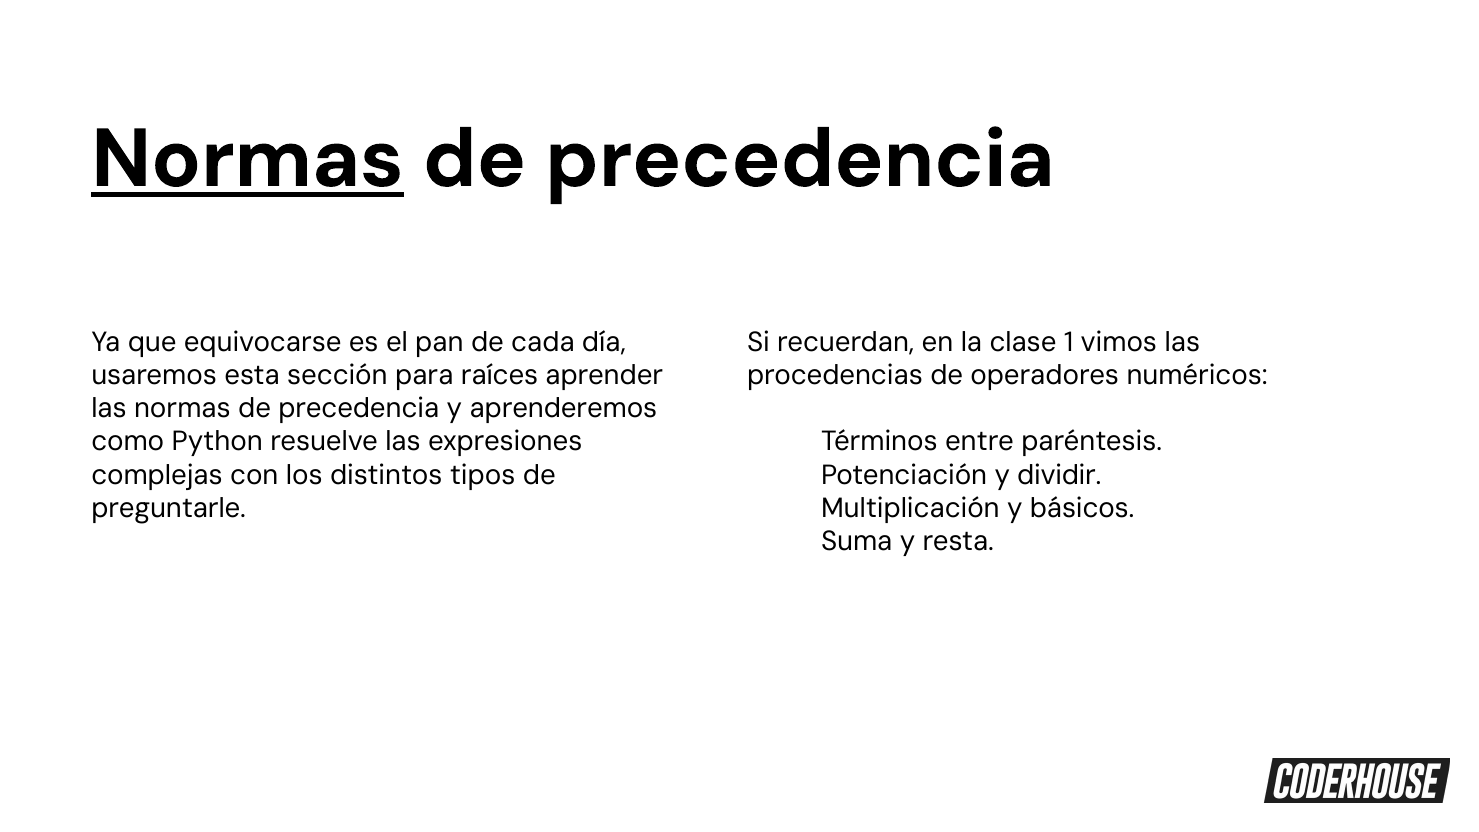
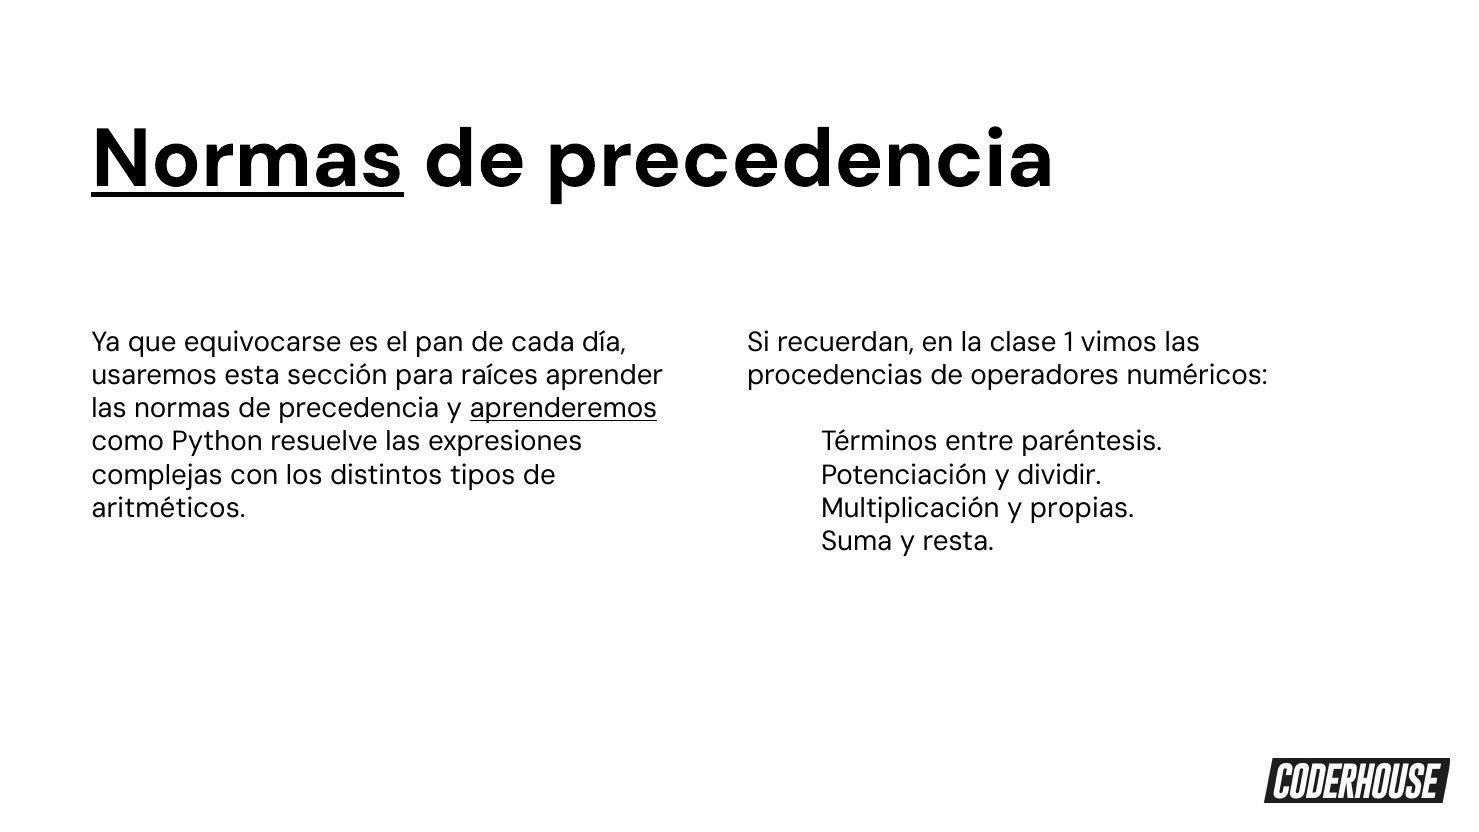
aprenderemos underline: none -> present (563, 408)
básicos: básicos -> propias (1082, 508)
preguntarle: preguntarle -> aritméticos (168, 508)
